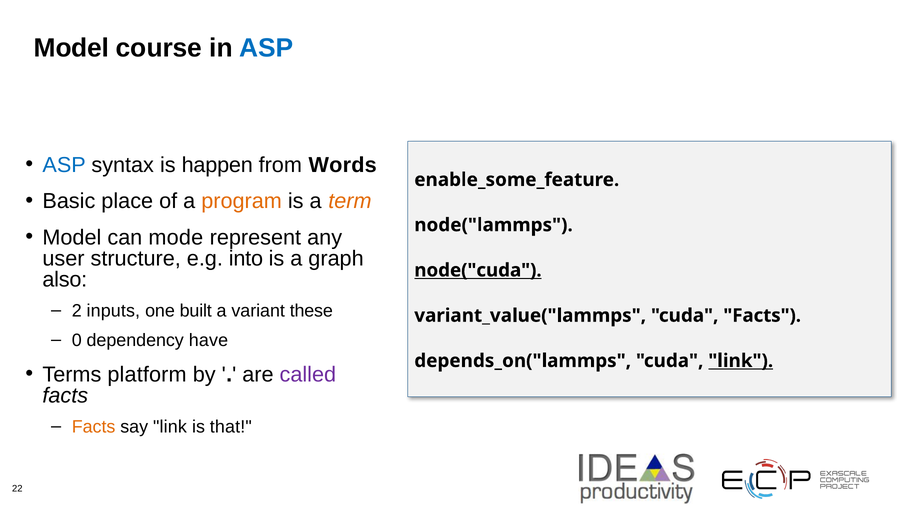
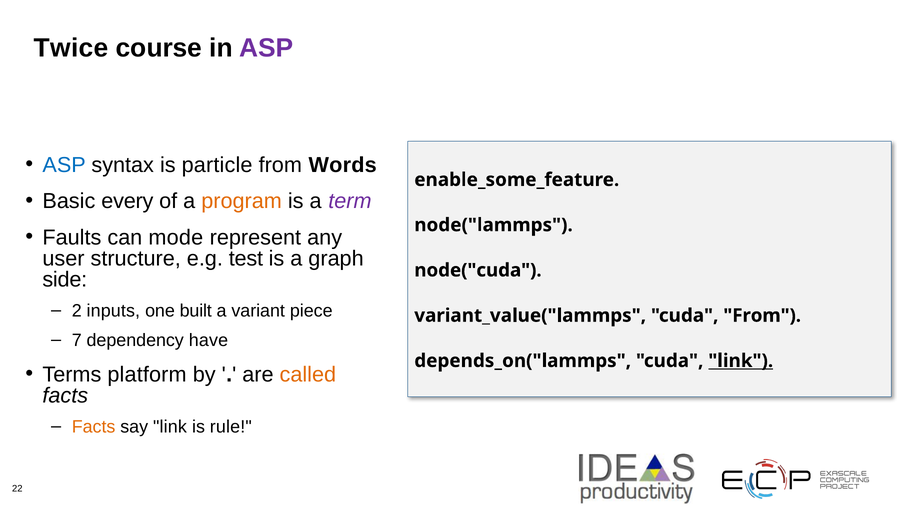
Model: Model -> Twice (71, 48)
ASP colour: blue -> purple (266, 48)
happen: happen -> particle (217, 165)
place: place -> every (127, 201)
term colour: orange -> purple (350, 201)
Model: Model -> Faults (72, 237)
into: into -> test (246, 258)
node("cuda underline: present -> none (478, 270)
also: also -> side (65, 280)
these: these -> piece (311, 311)
cuda Facts: Facts -> From (762, 315)
0: 0 -> 7 (77, 340)
called colour: purple -> orange (308, 374)
that: that -> rule (231, 426)
